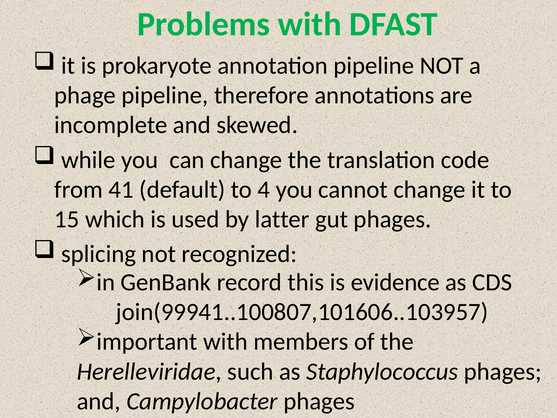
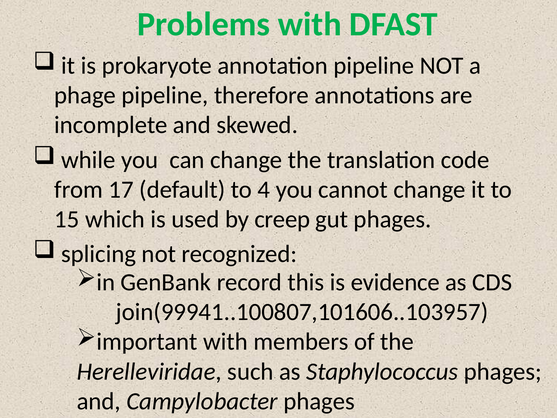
41: 41 -> 17 (121, 189)
latter: latter -> creep (282, 219)
